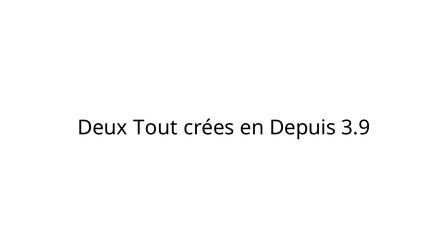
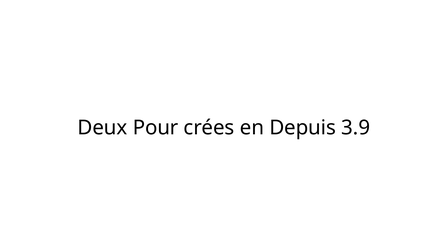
Tout: Tout -> Pour (156, 128)
